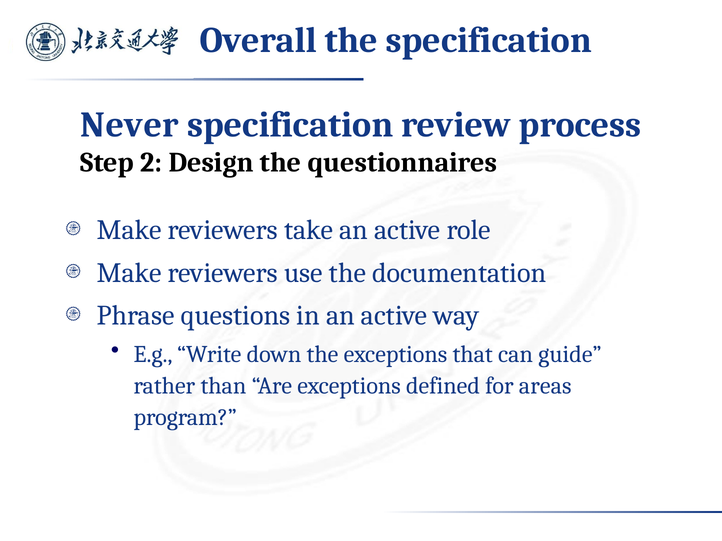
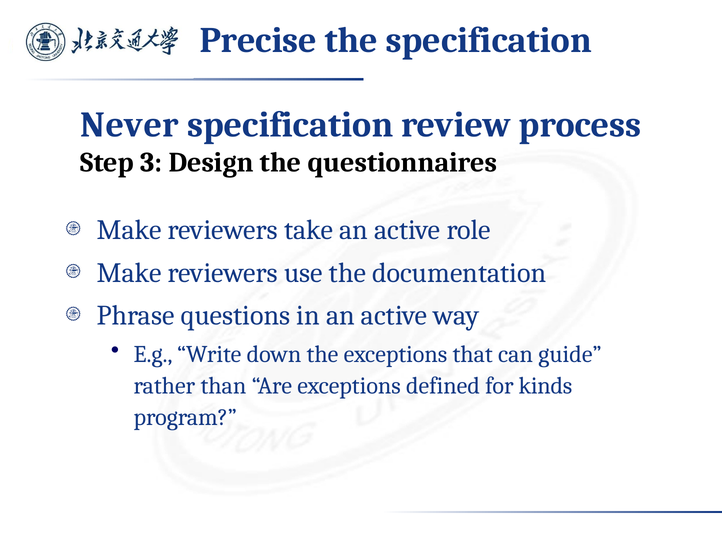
Overall: Overall -> Precise (258, 40)
2: 2 -> 3 (151, 163)
areas: areas -> kinds (545, 386)
